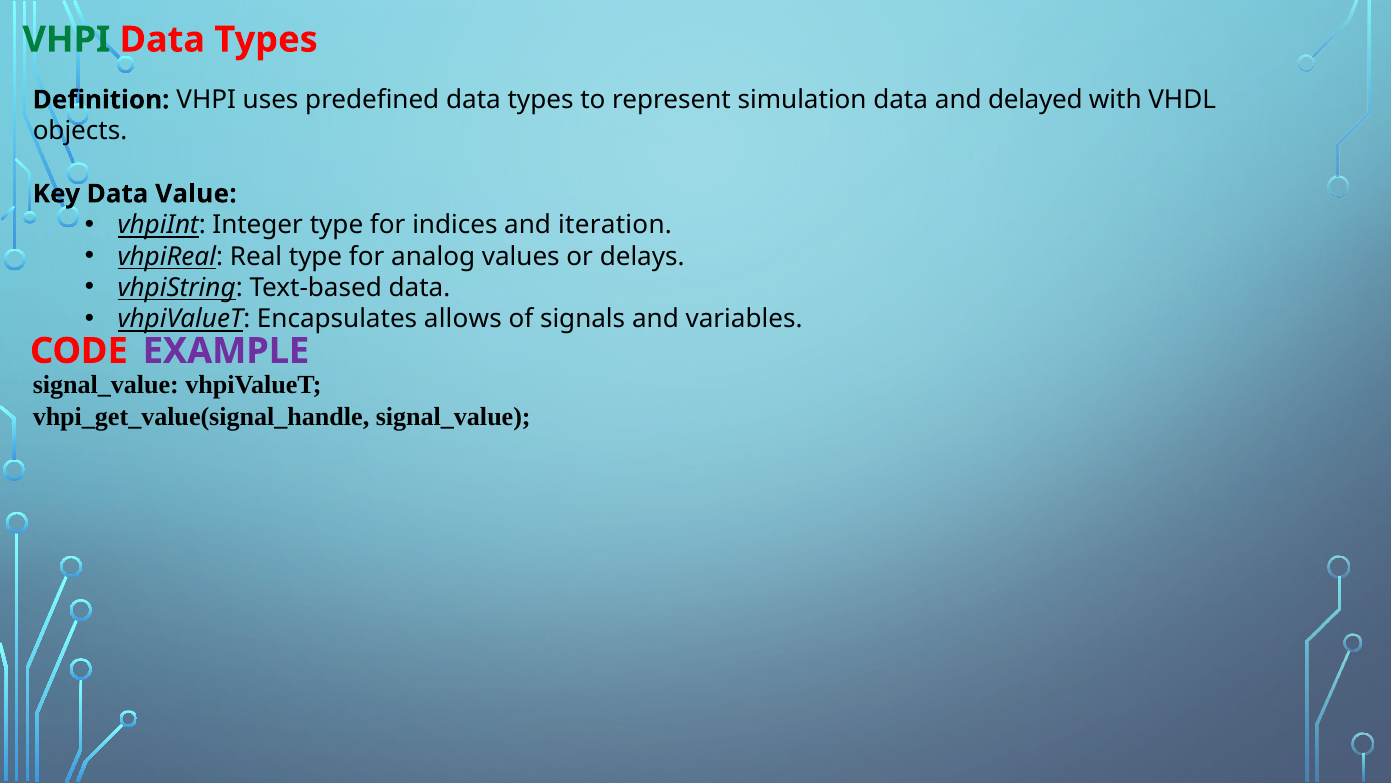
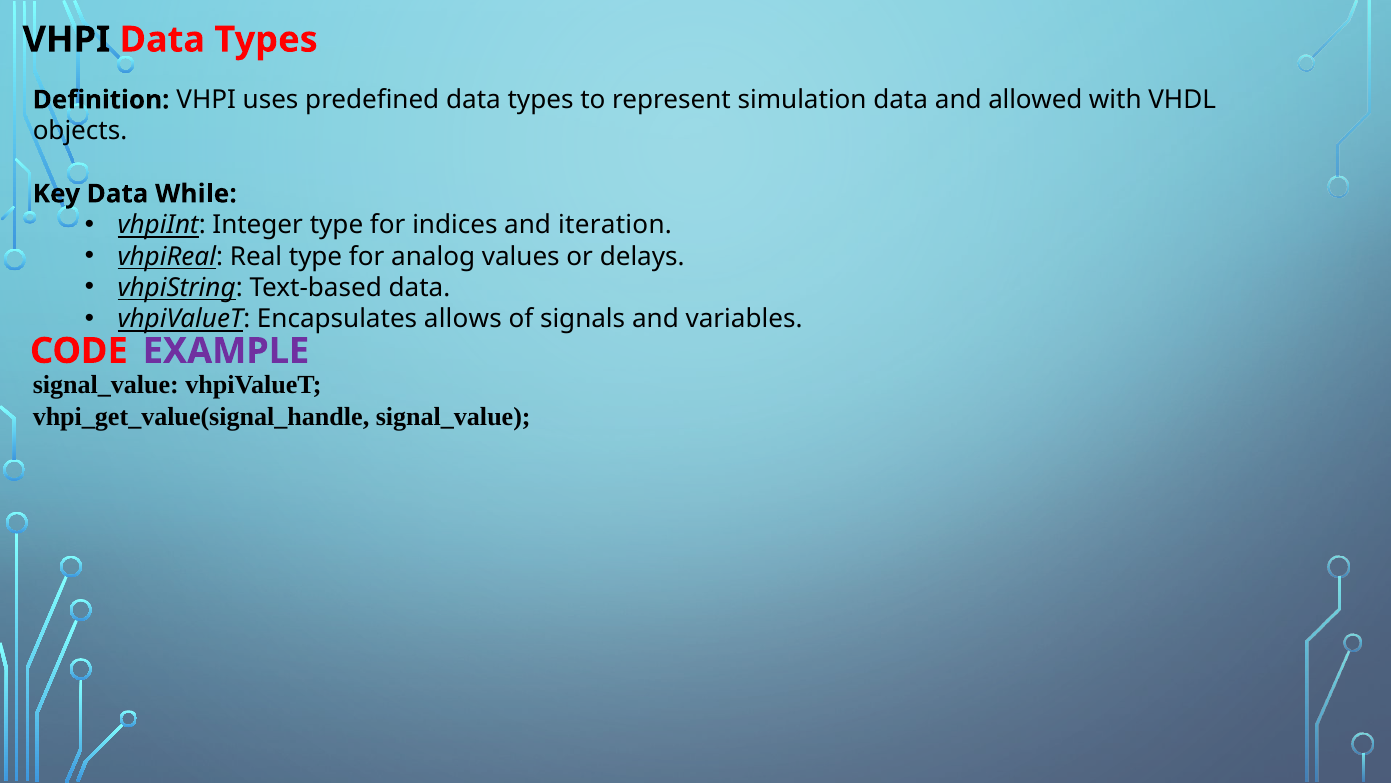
VHPI colour: green -> black (66, 40)
delayed: delayed -> allowed (1035, 100)
Value: Value -> While (196, 194)
